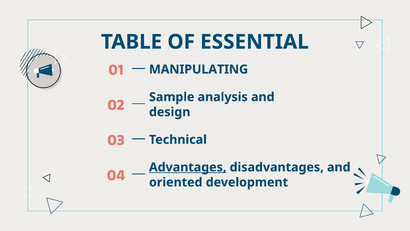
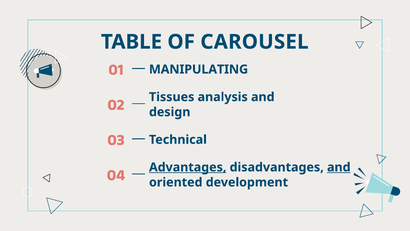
ESSENTIAL: ESSENTIAL -> CAROUSEL (254, 42)
Sample: Sample -> Tissues (172, 97)
and underline: none -> present (339, 167)
